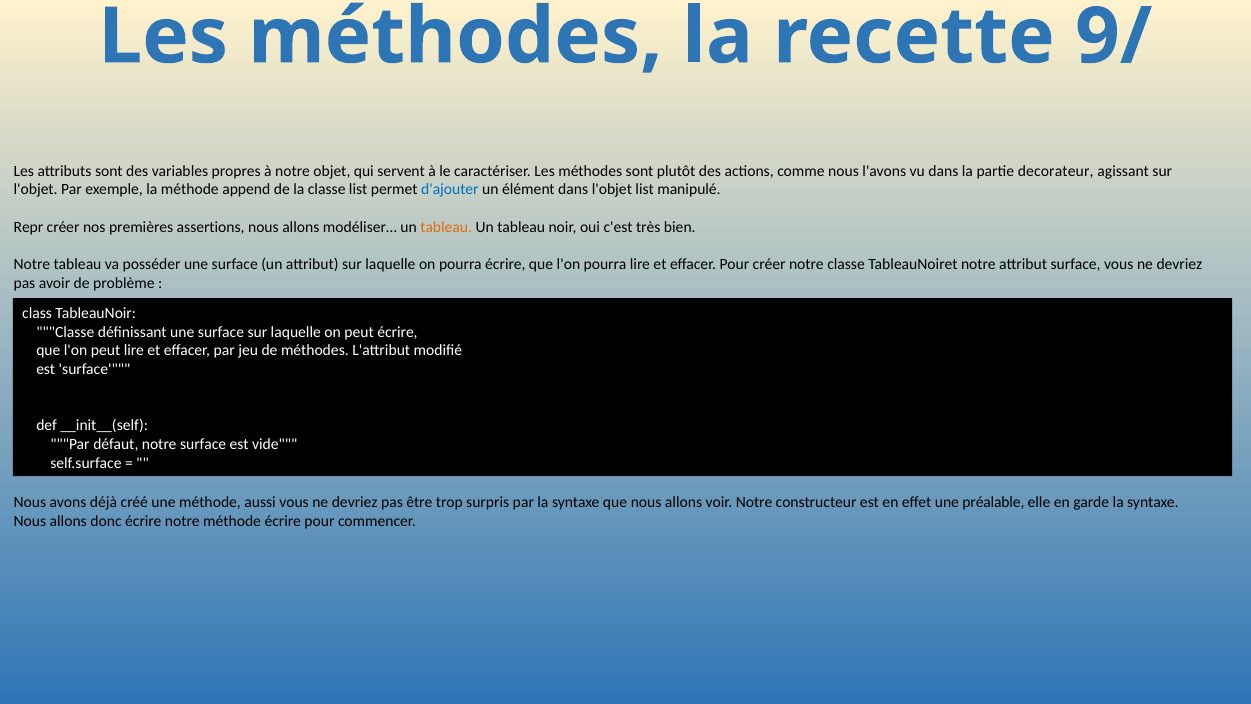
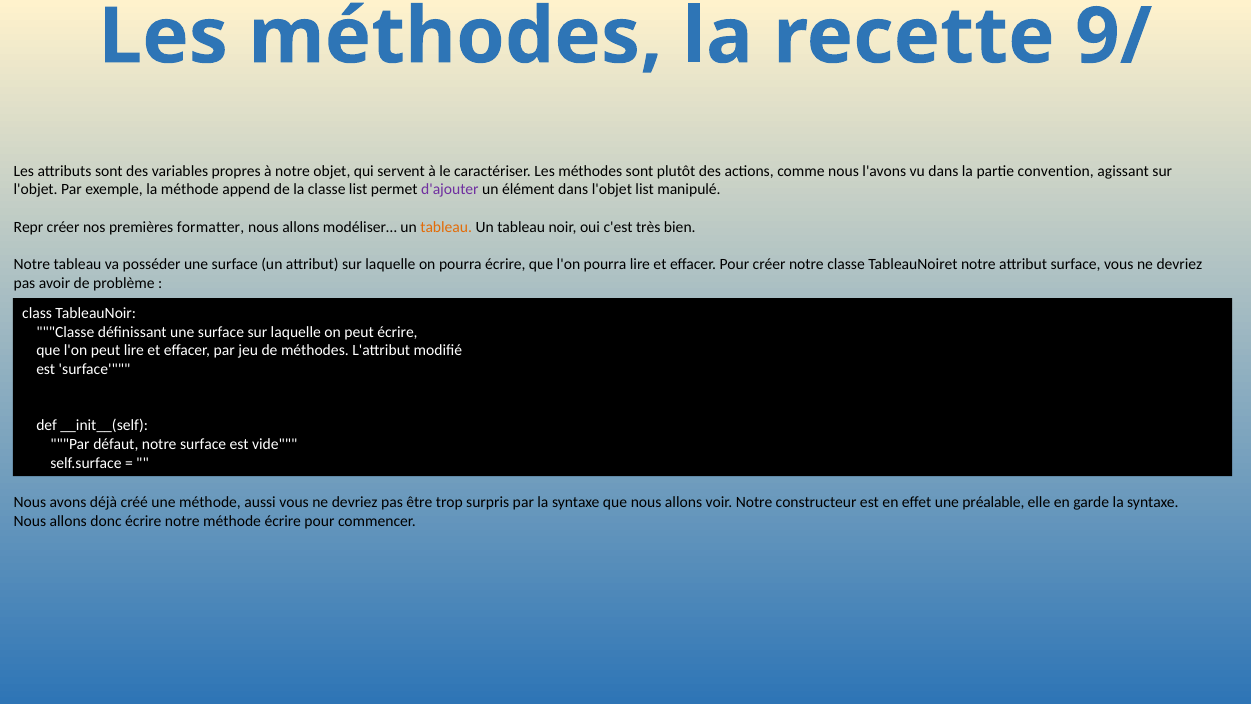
decorateur: decorateur -> convention (1056, 171)
d'ajouter colour: blue -> purple (450, 190)
assertions: assertions -> formatter (211, 227)
